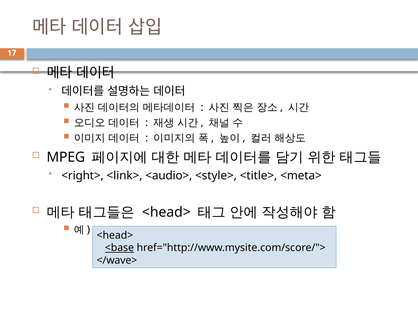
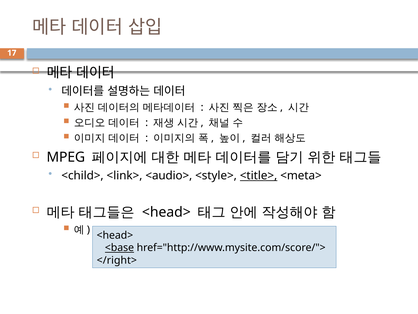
<right>: <right> -> <child> (82, 175)
<title> underline: none -> present (259, 175)
</wave>: </wave> -> </right> (117, 260)
